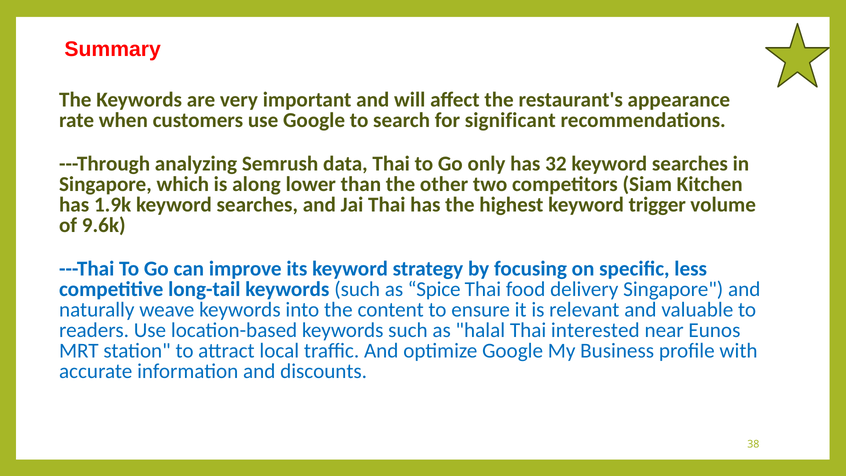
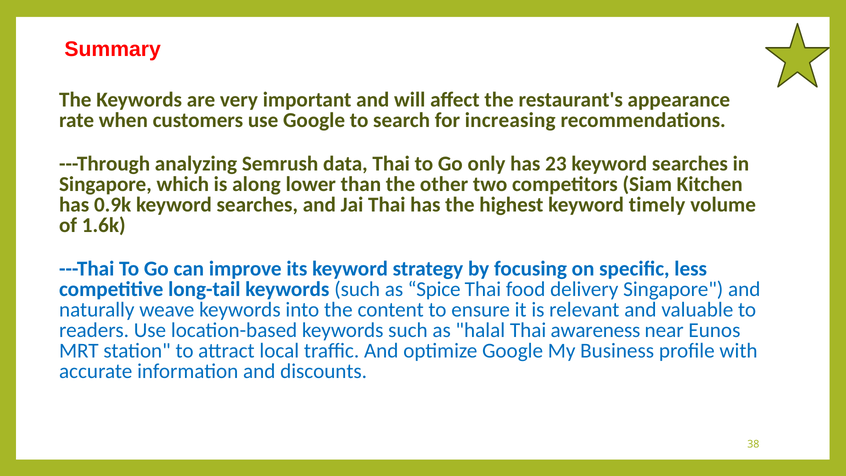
significant: significant -> increasing (510, 120)
32: 32 -> 23 (556, 164)
1.9k: 1.9k -> 0.9k (113, 205)
trigger: trigger -> timely (657, 205)
9.6k: 9.6k -> 1.6k (104, 225)
interested: interested -> awareness (595, 330)
